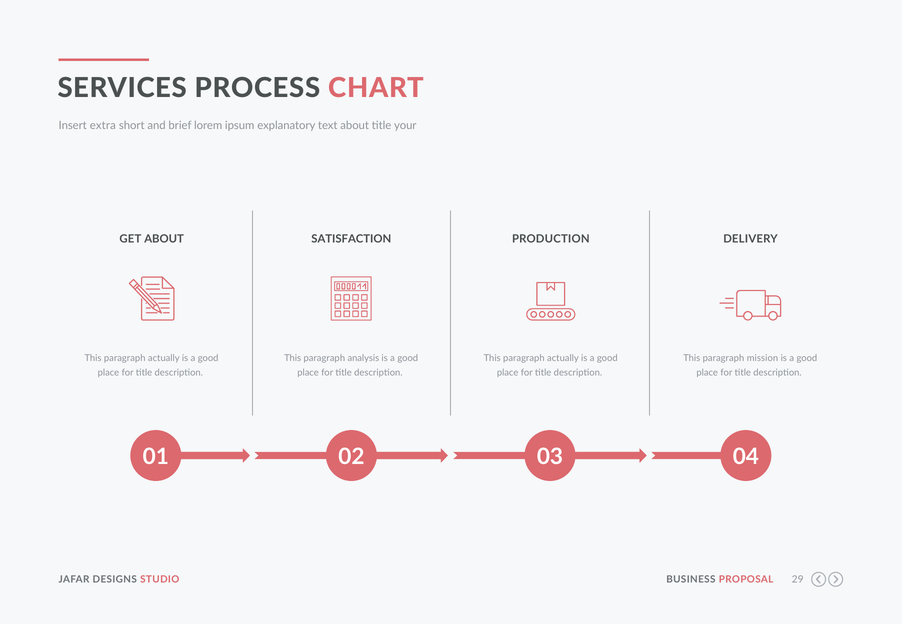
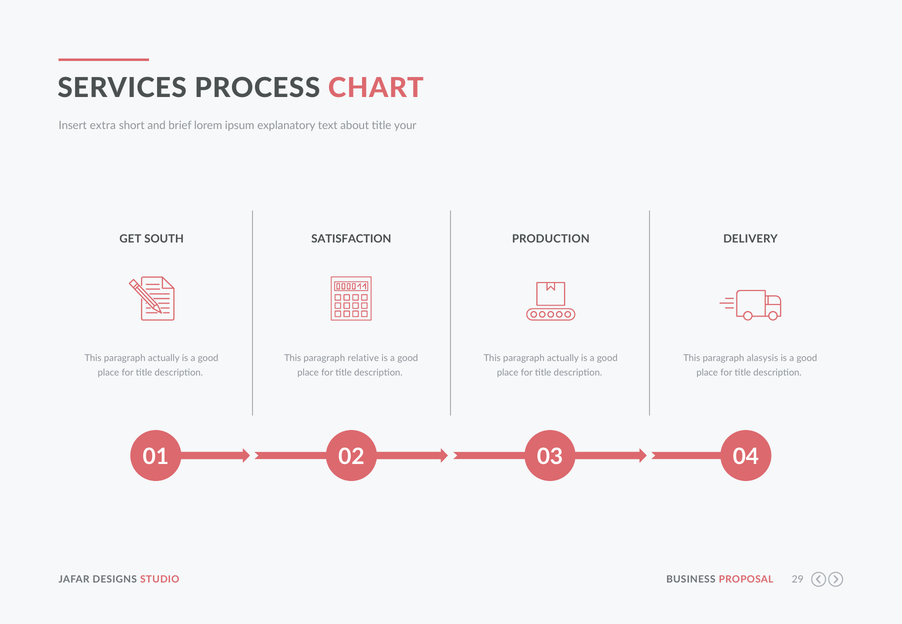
GET ABOUT: ABOUT -> SOUTH (164, 239)
analysis: analysis -> relative (363, 358)
mission: mission -> alasysis (762, 358)
